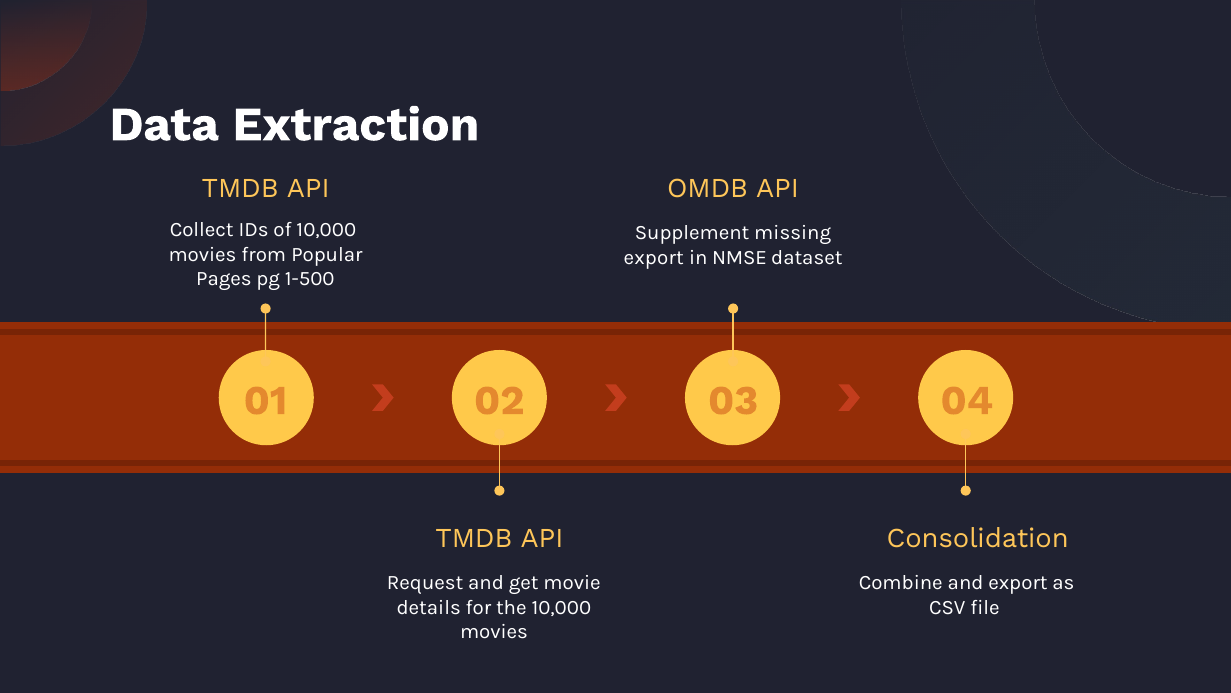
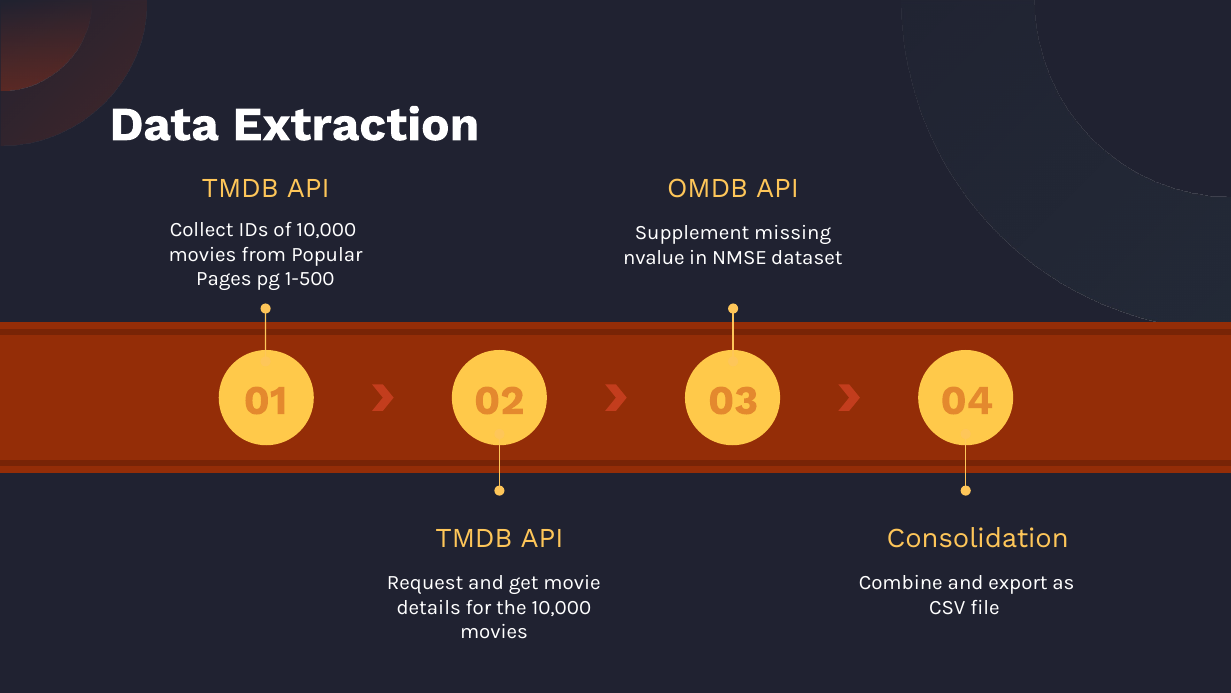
export: export -> nvalue (654, 258)
